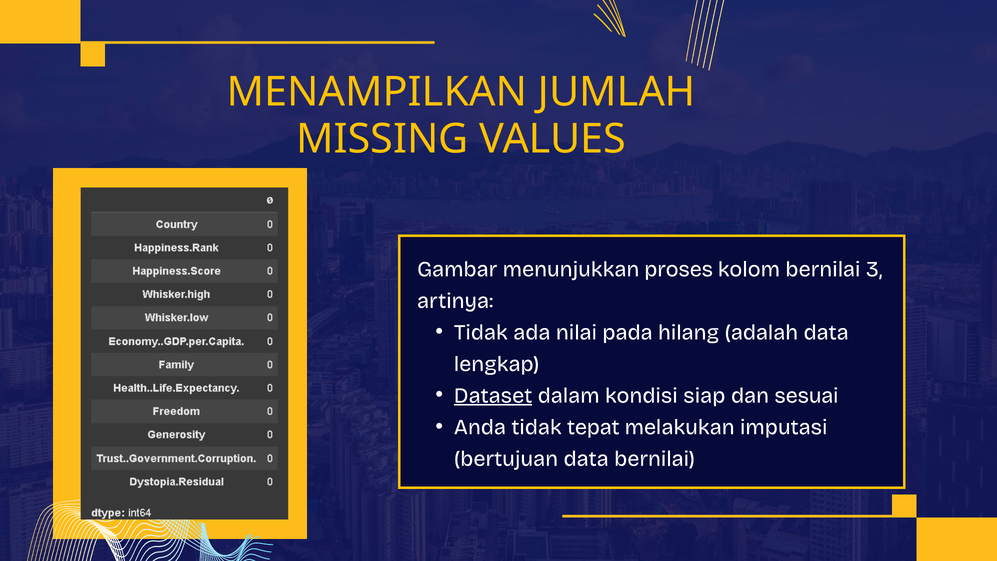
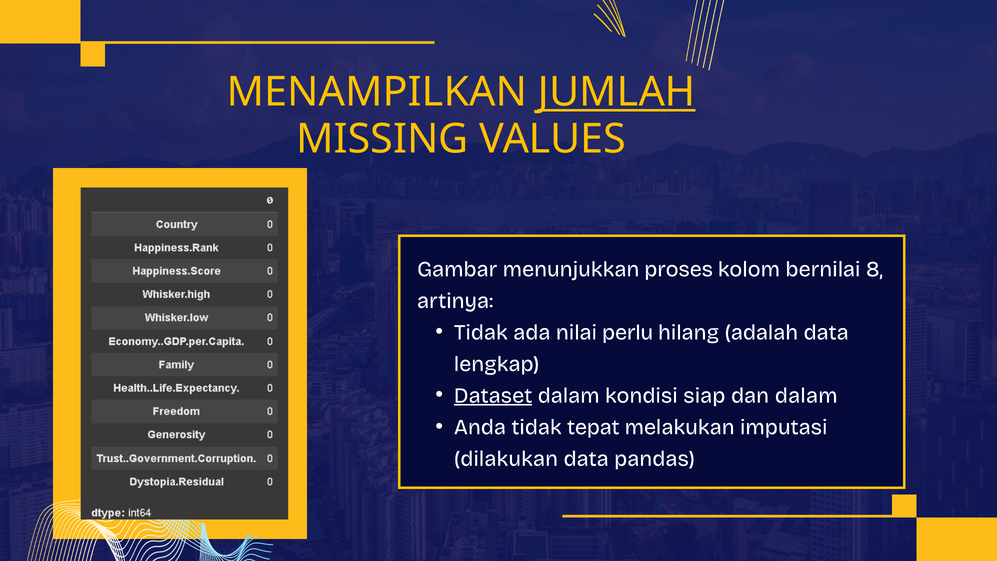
JUMLAH underline: none -> present (617, 92)
3: 3 -> 8 (874, 269)
pada: pada -> perlu (628, 332)
dan sesuai: sesuai -> dalam (806, 395)
bertujuan: bertujuan -> dilakukan (506, 459)
data bernilai: bernilai -> pandas (655, 459)
